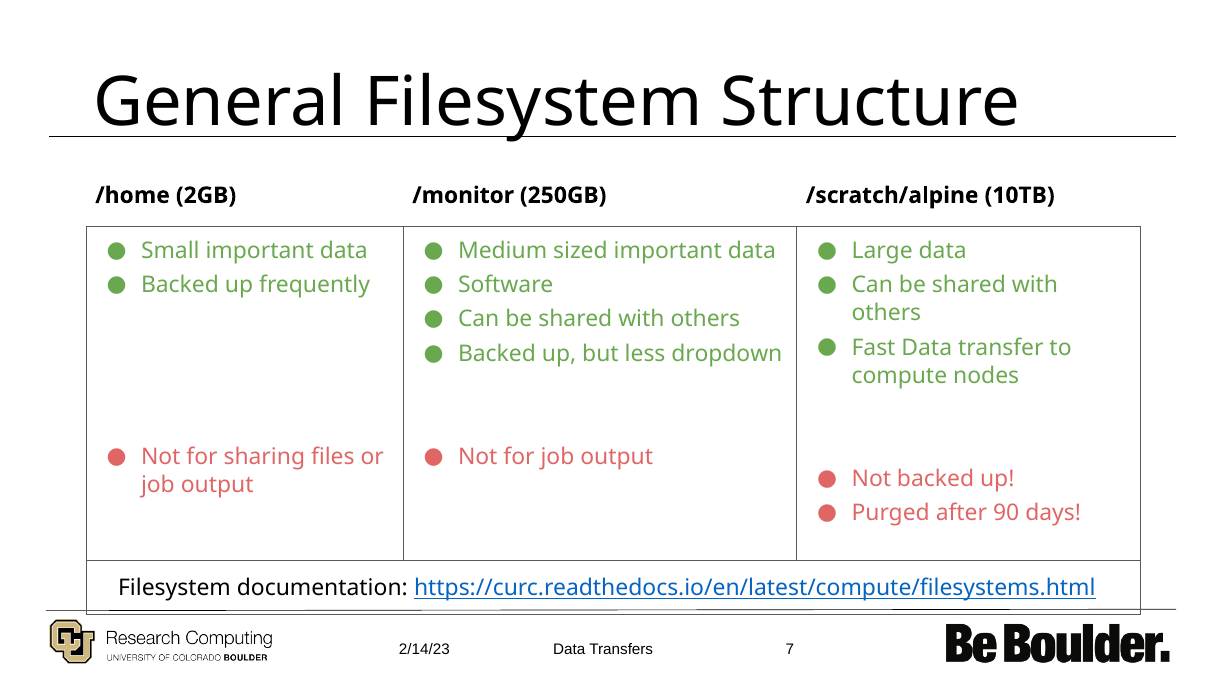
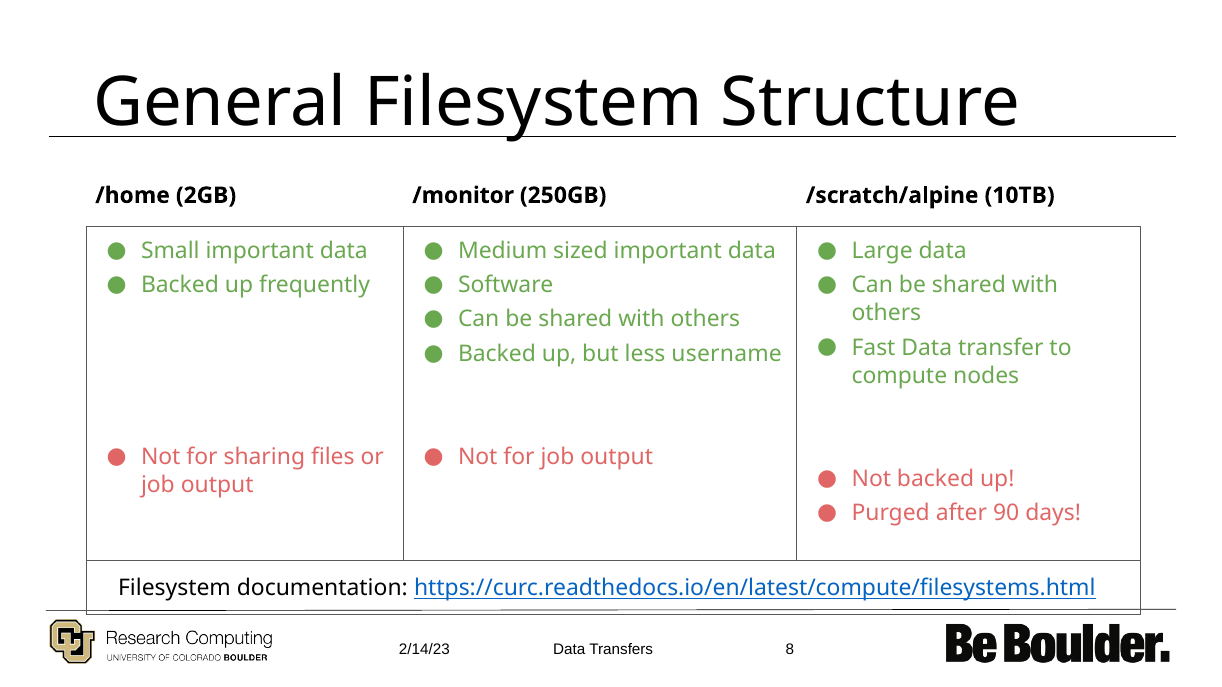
dropdown: dropdown -> username (727, 354)
7: 7 -> 8 (790, 650)
